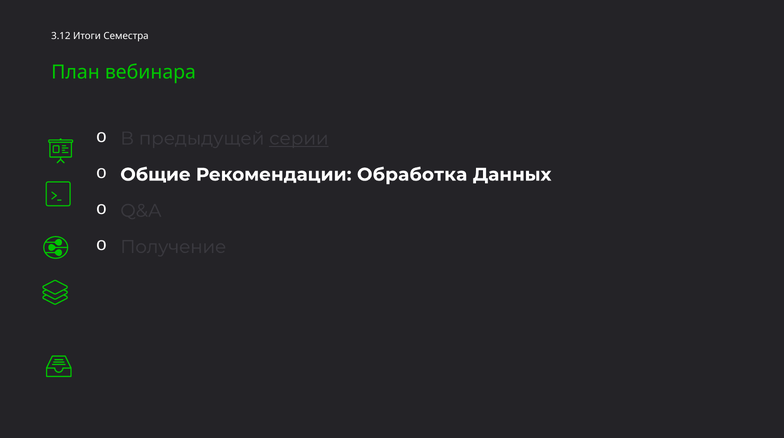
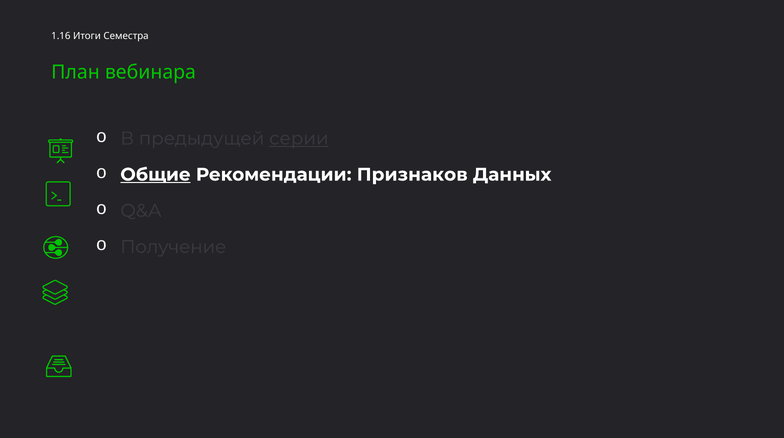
3.12: 3.12 -> 1.16 (61, 36)
Общие underline: none -> present (156, 175)
Обработка: Обработка -> Признаков (412, 175)
